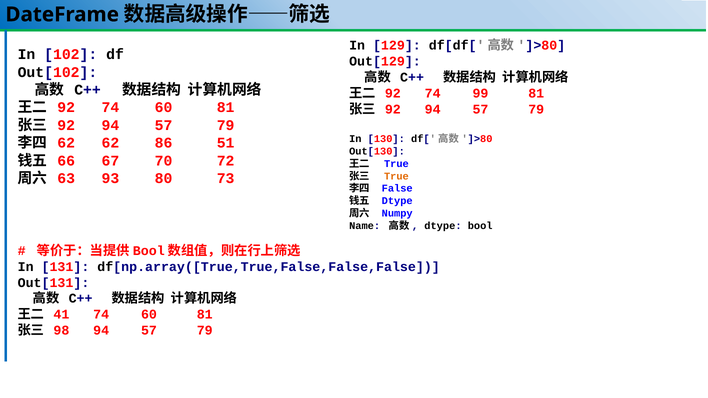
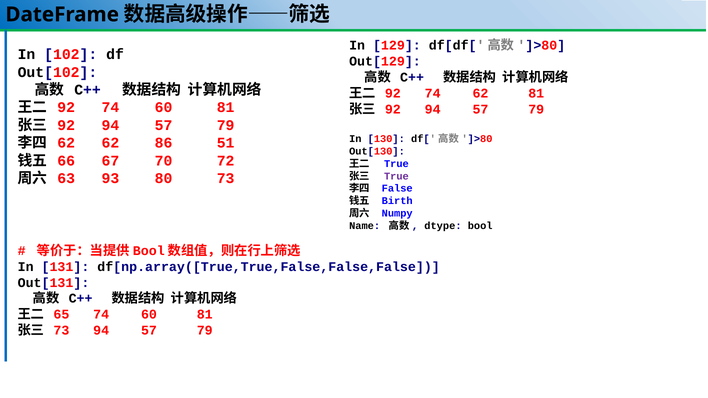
74 99: 99 -> 62 (480, 93)
True colour: orange -> purple (396, 176)
Dtype: Dtype -> Birth (397, 201)
41: 41 -> 65 (61, 315)
98: 98 -> 73 (61, 331)
